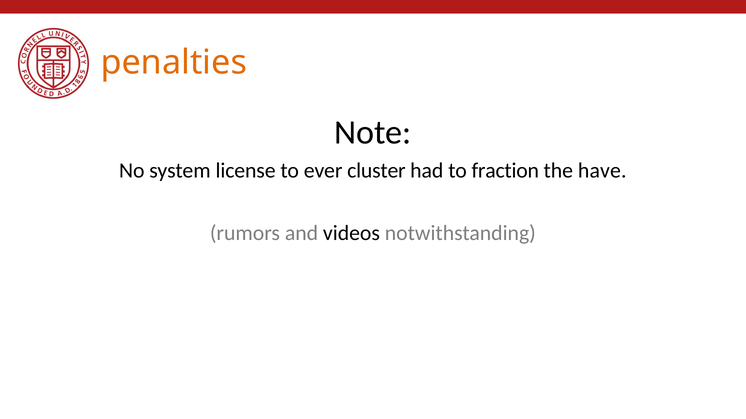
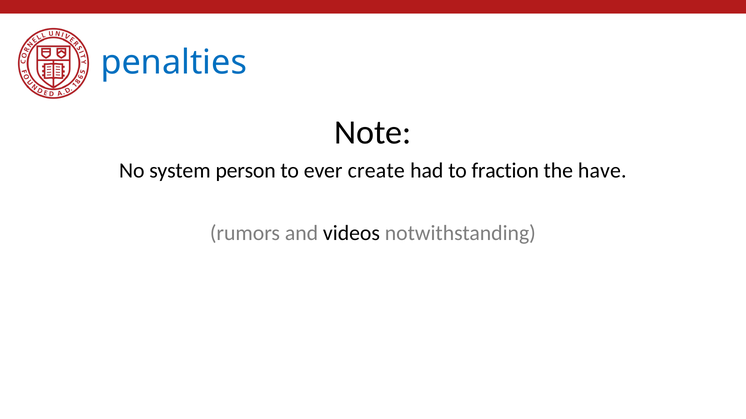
penalties colour: orange -> blue (174, 63)
license: license -> person (246, 171)
cluster: cluster -> create (376, 171)
